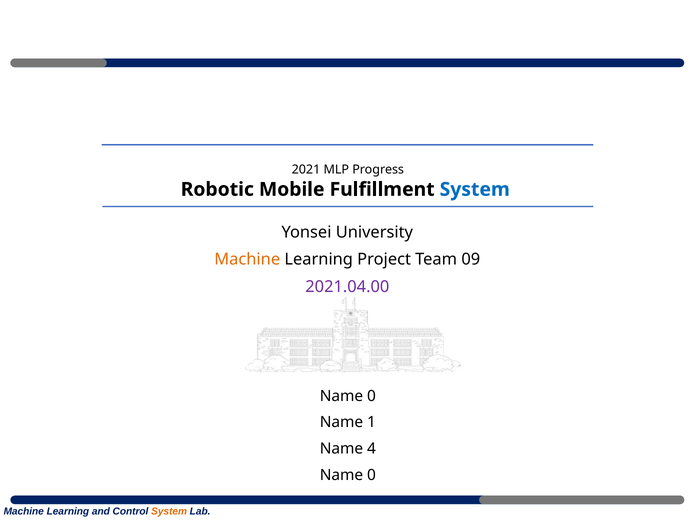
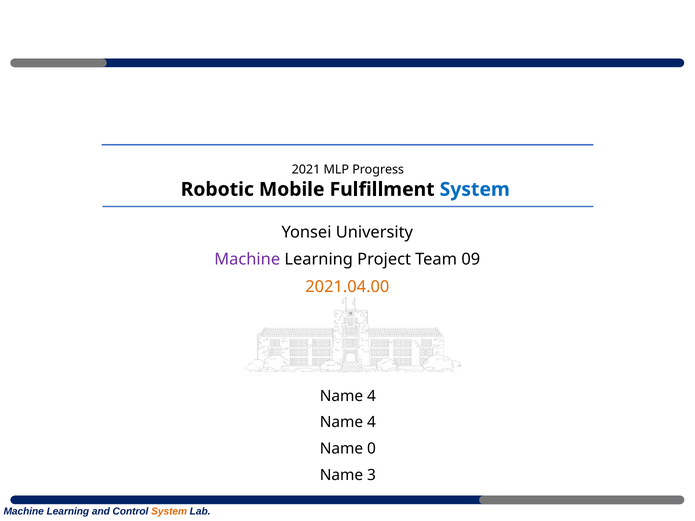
Machine colour: orange -> purple (247, 260)
2021.04.00 colour: purple -> orange (347, 287)
0: 0 -> 4 (371, 396)
1: 1 -> 4 (371, 423)
4: 4 -> 0 (371, 449)
0: 0 -> 3 (371, 475)
